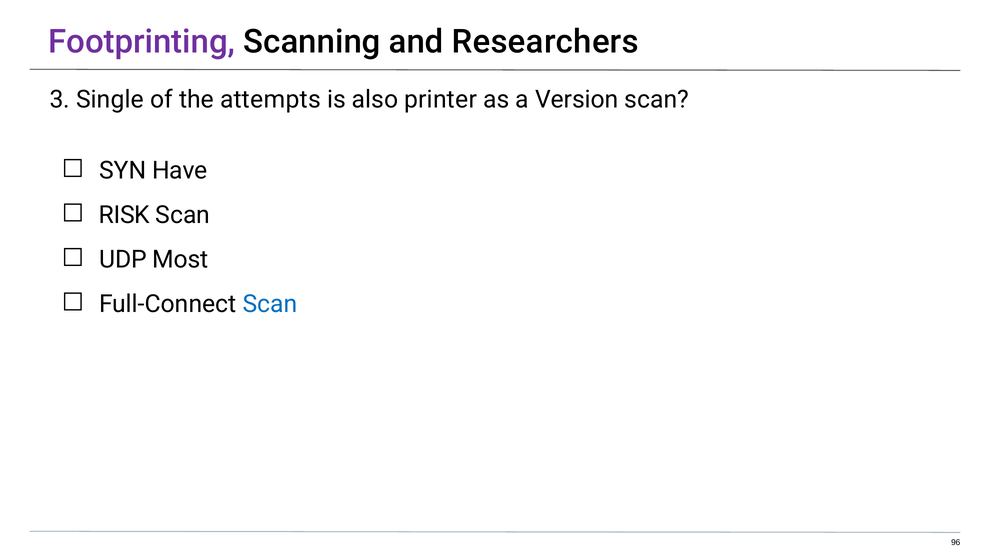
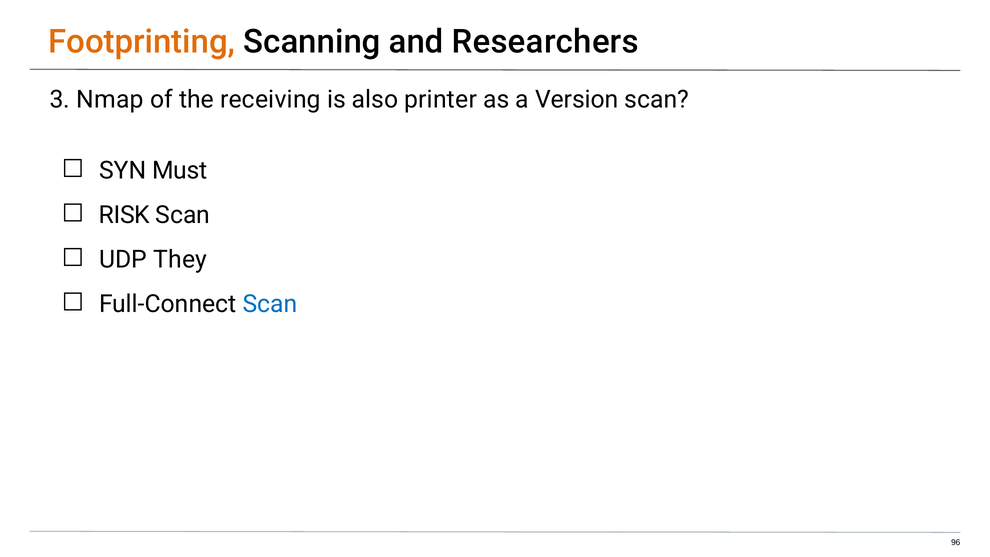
Footprinting colour: purple -> orange (142, 42)
Single: Single -> Nmap (110, 100)
attempts: attempts -> receiving (270, 100)
Have: Have -> Must (180, 170)
Most: Most -> They (180, 260)
